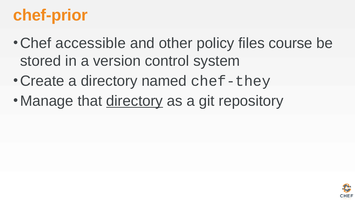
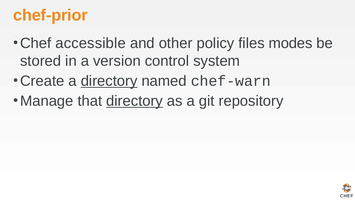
course: course -> modes (291, 43)
directory underline: none -> present (109, 81)
chef-they: chef-they -> chef-warn (231, 81)
